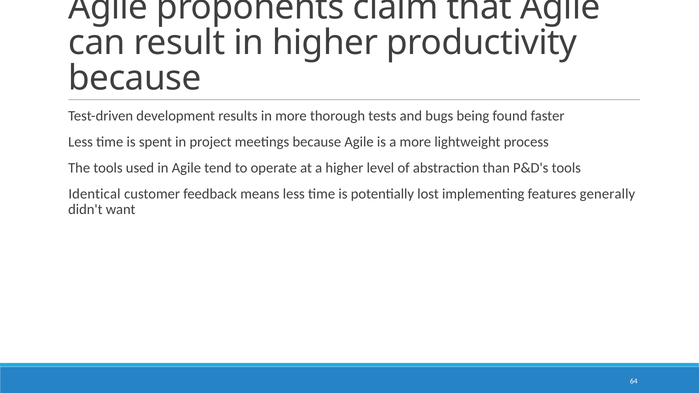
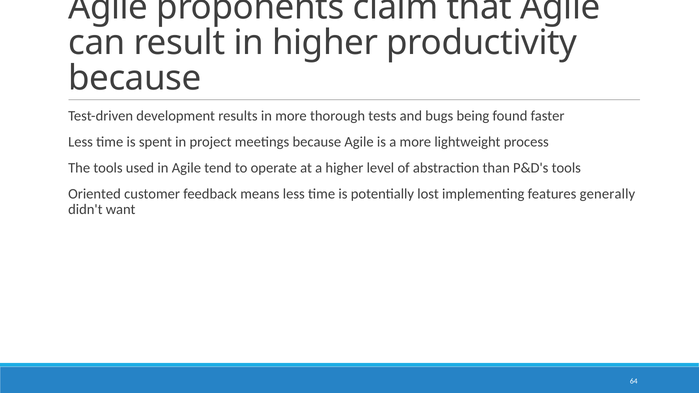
Identical: Identical -> Oriented (95, 194)
